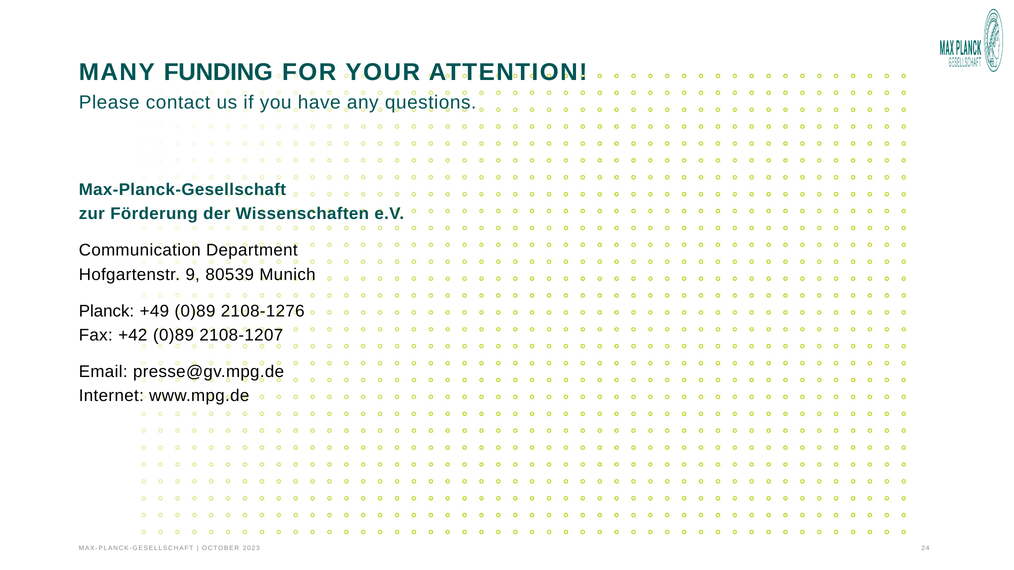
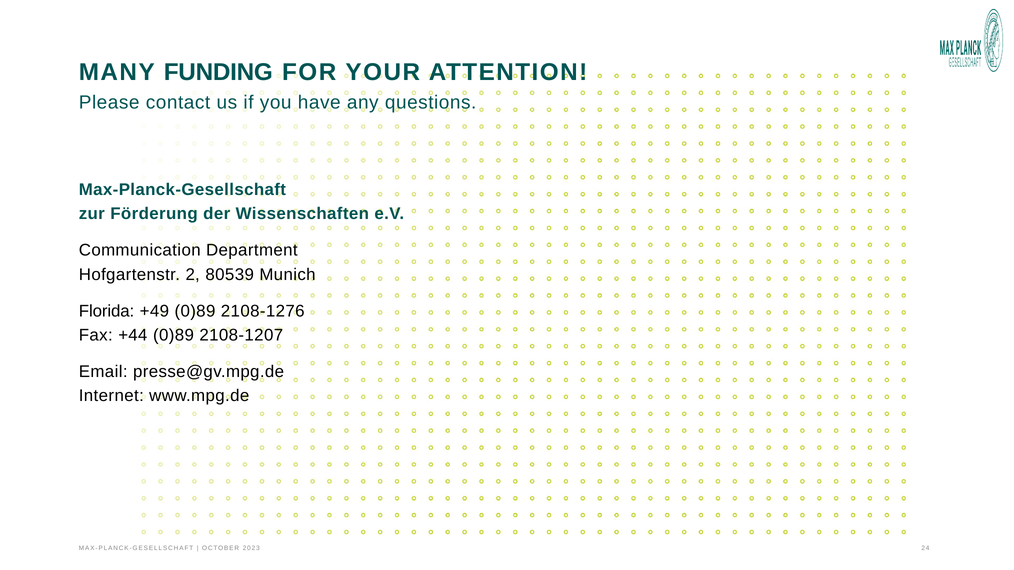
9: 9 -> 2 (193, 275)
Planck: Planck -> Florida (107, 311)
+42: +42 -> +44 (133, 335)
